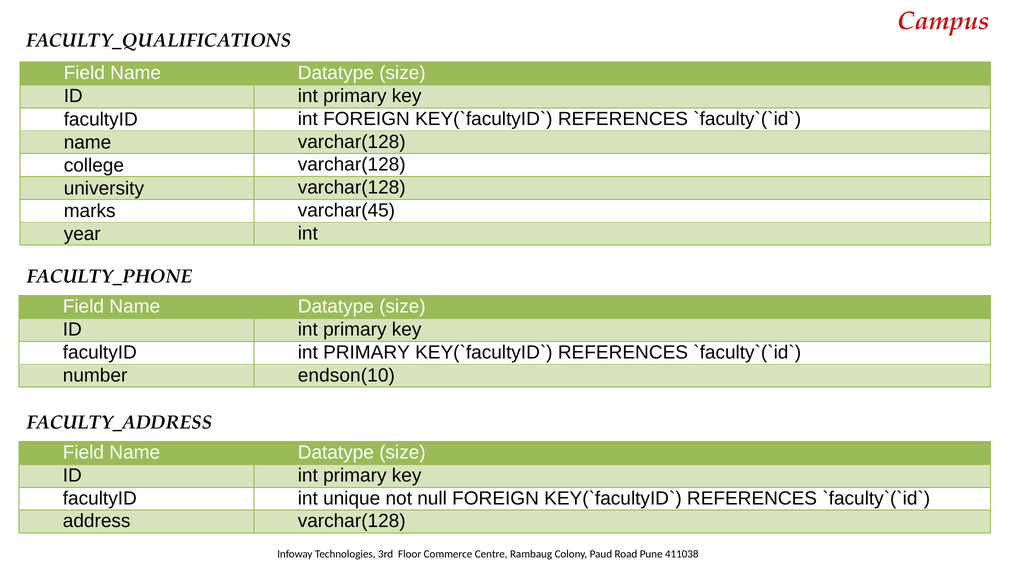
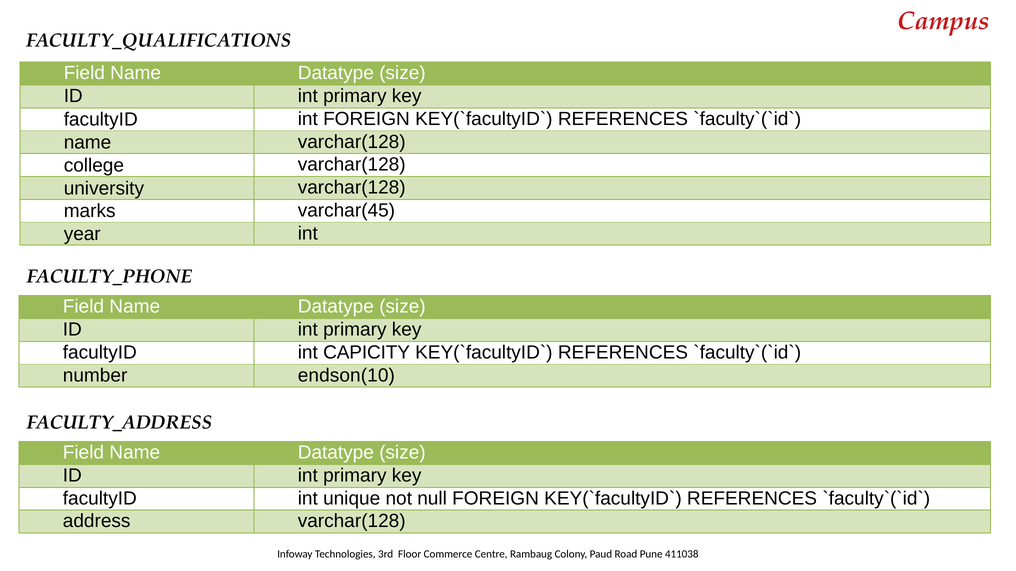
facultyID int PRIMARY: PRIMARY -> CAPICITY (367, 353)
